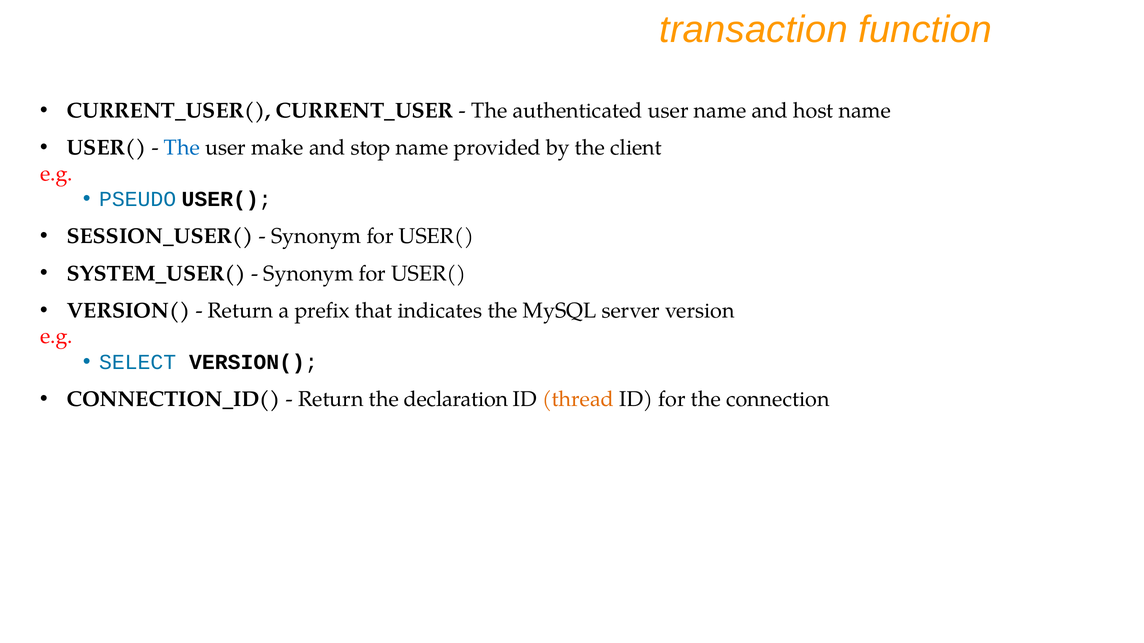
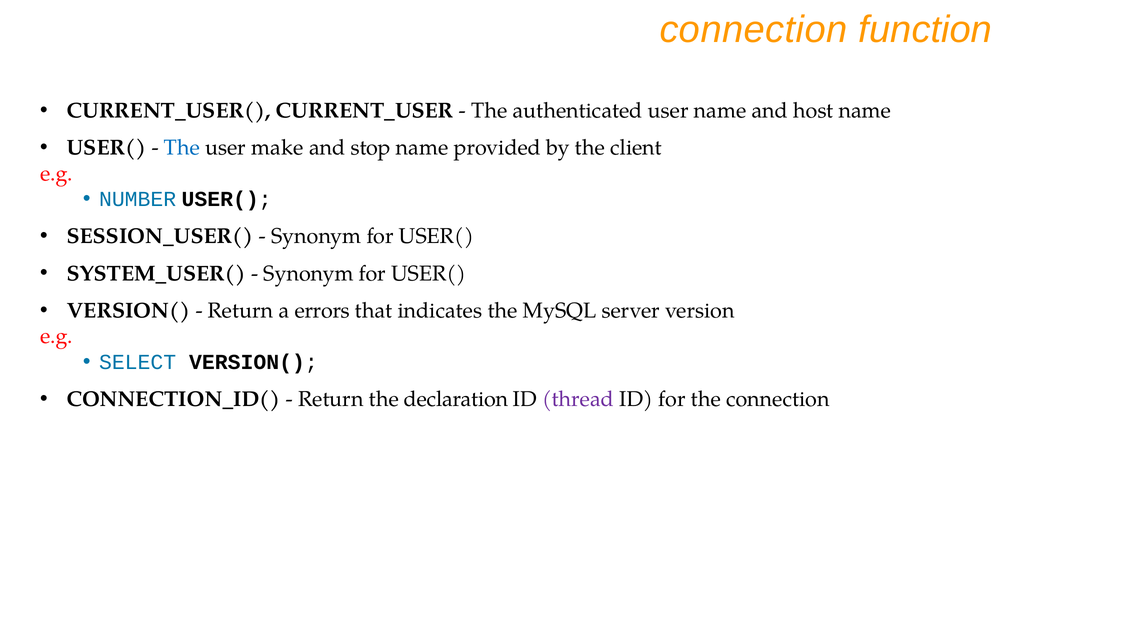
transaction: transaction -> connection (753, 30)
PSEUDO: PSEUDO -> NUMBER (138, 199)
prefix: prefix -> errors (322, 311)
thread colour: orange -> purple (578, 400)
